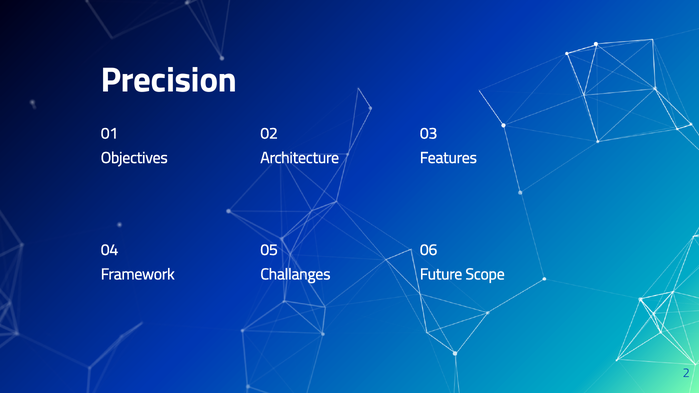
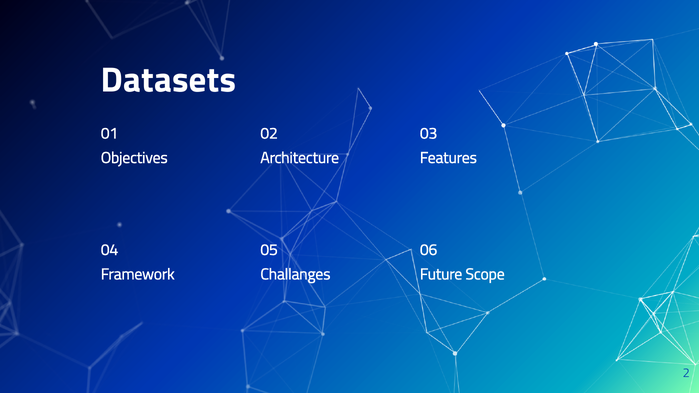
Precision: Precision -> Datasets (169, 80)
